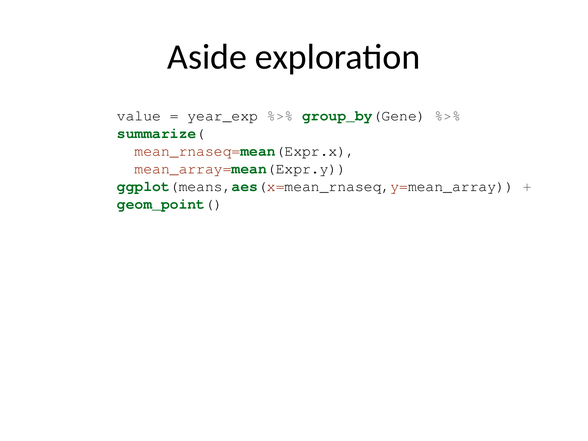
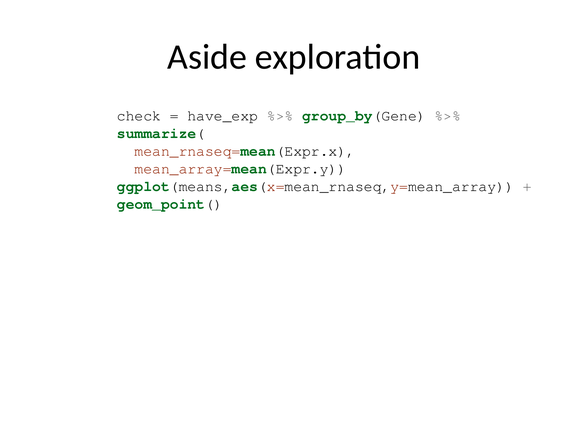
value: value -> check (139, 116)
year_exp: year_exp -> have_exp (223, 116)
